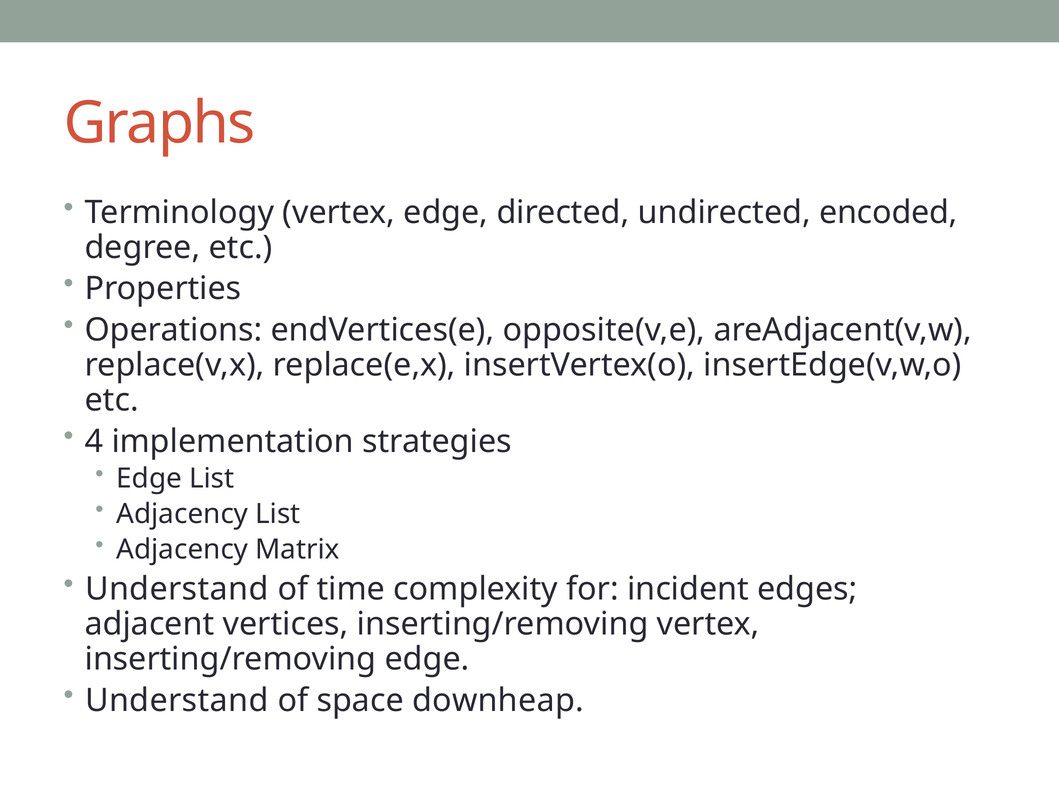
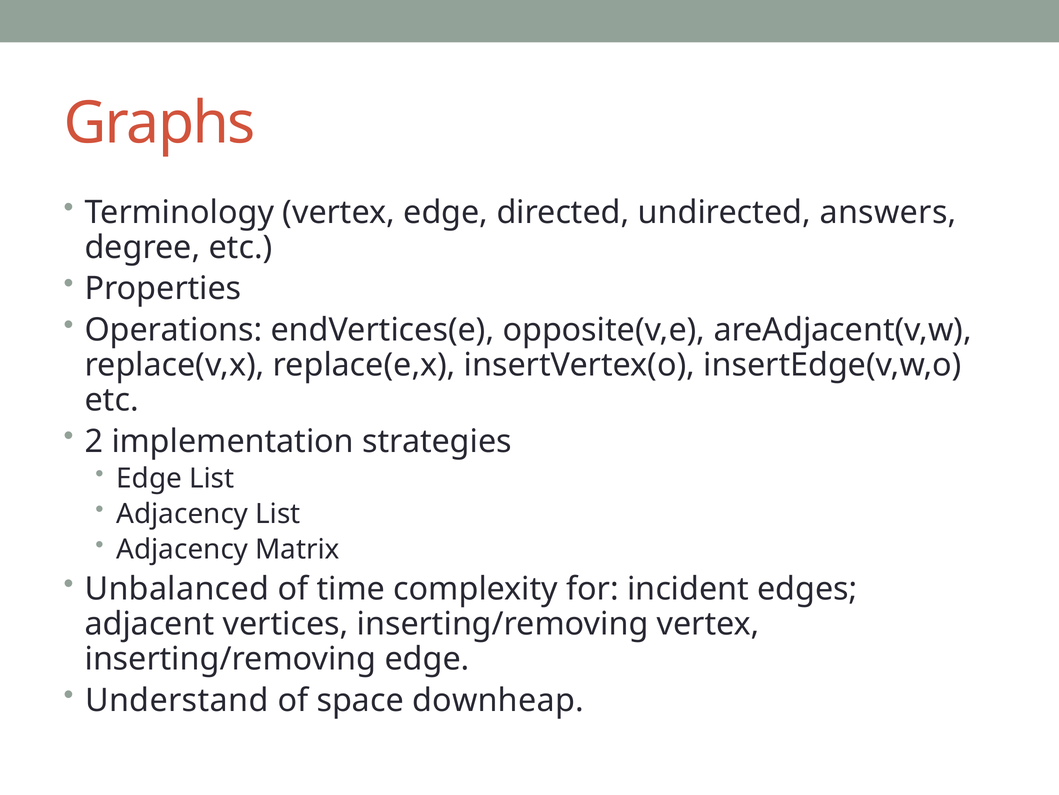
encoded: encoded -> answers (888, 212)
4: 4 -> 2 (94, 441)
Understand: Understand -> Unbalanced (177, 589)
